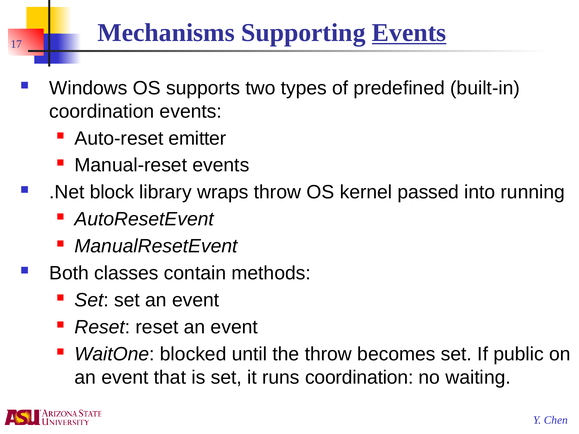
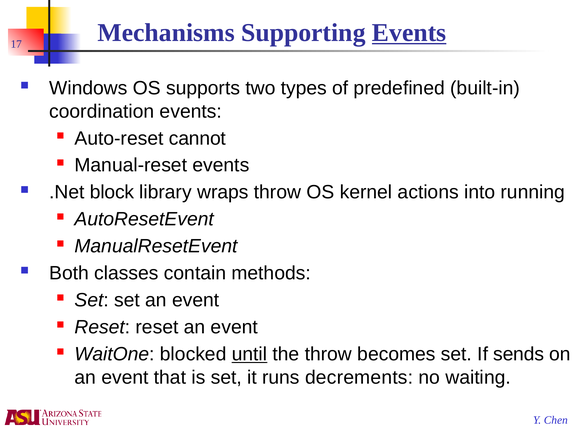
emitter: emitter -> cannot (197, 138)
passed: passed -> actions (428, 192)
until underline: none -> present (249, 354)
public: public -> sends (519, 354)
runs coordination: coordination -> decrements (359, 378)
